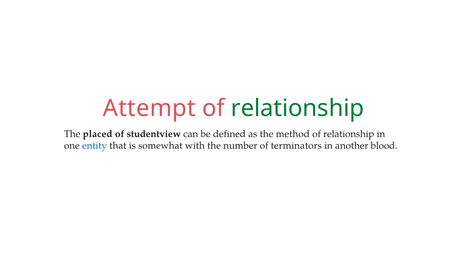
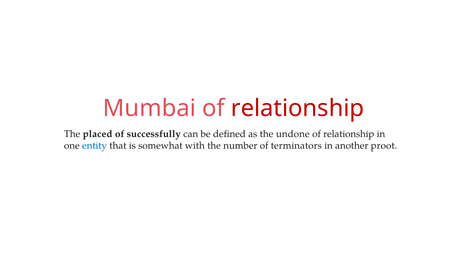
Attempt: Attempt -> Mumbai (149, 108)
relationship colour: green -> red (298, 108)
studentview: studentview -> successfully (154, 134)
method: method -> undone (293, 134)
blood: blood -> proot (384, 145)
